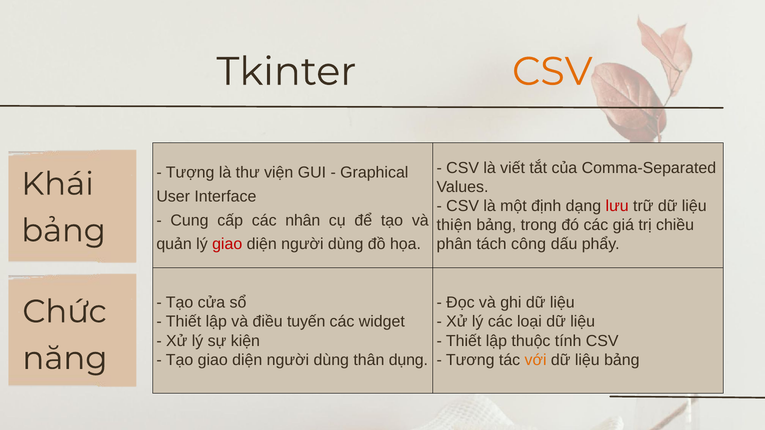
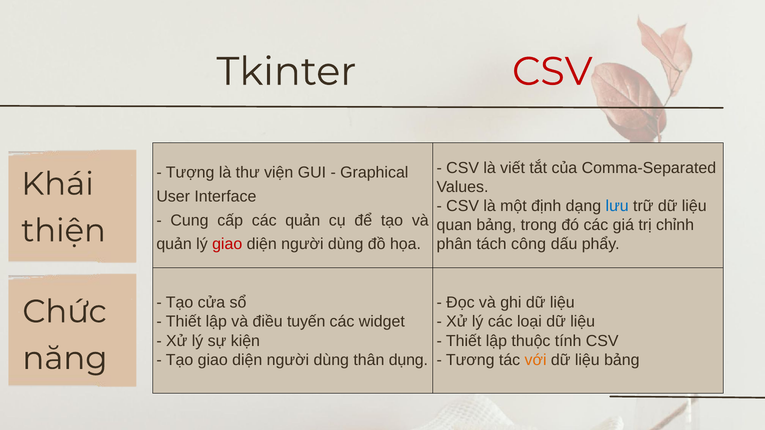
CSV colour: orange -> red (552, 72)
lưu colour: red -> blue (617, 206)
các nhân: nhân -> quản (303, 221)
thiện: thiện -> quan (454, 225)
chiều: chiều -> chỉnh (675, 225)
bảng: bảng -> thiện (64, 231)
